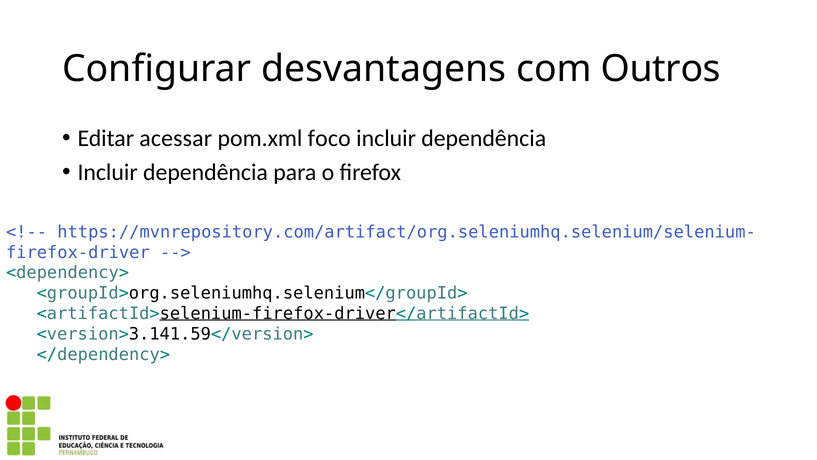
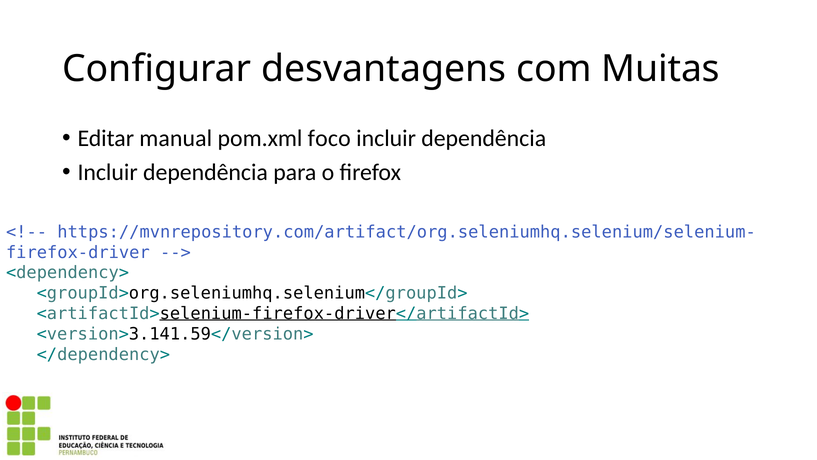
Outros: Outros -> Muitas (661, 69)
acessar: acessar -> manual (176, 138)
